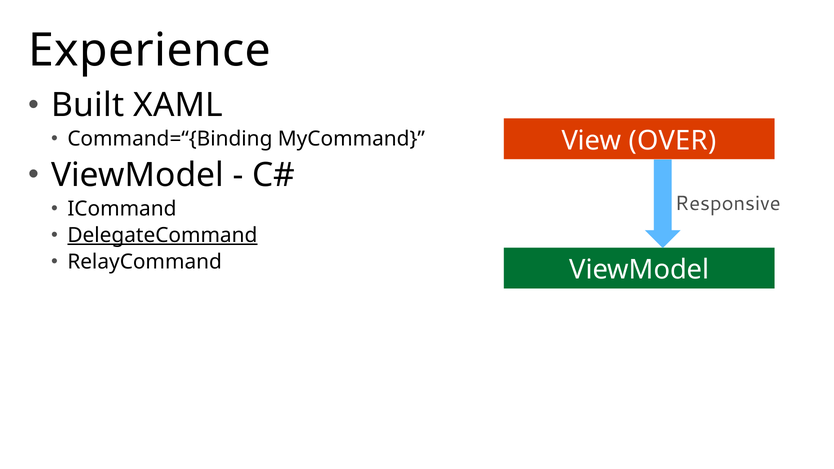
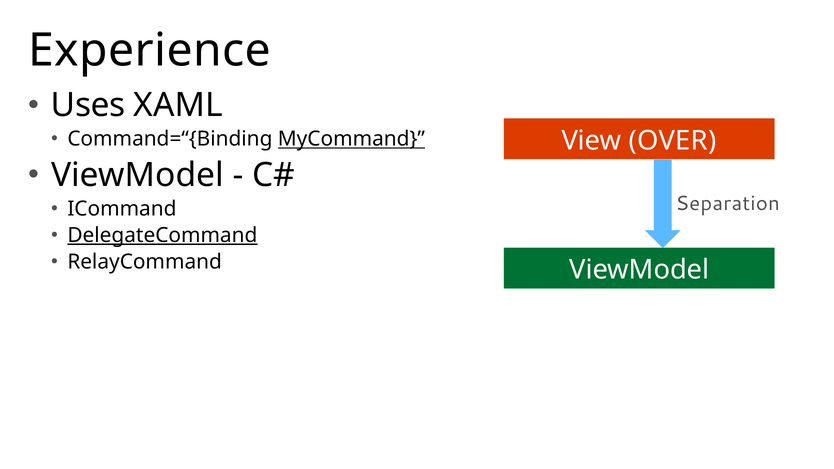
Built: Built -> Uses (88, 105)
MyCommand underline: none -> present (351, 139)
Responsive: Responsive -> Separation (728, 204)
